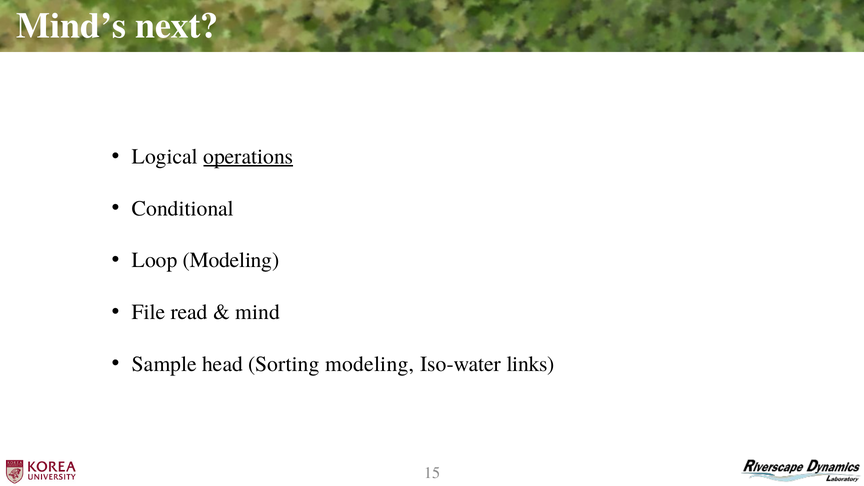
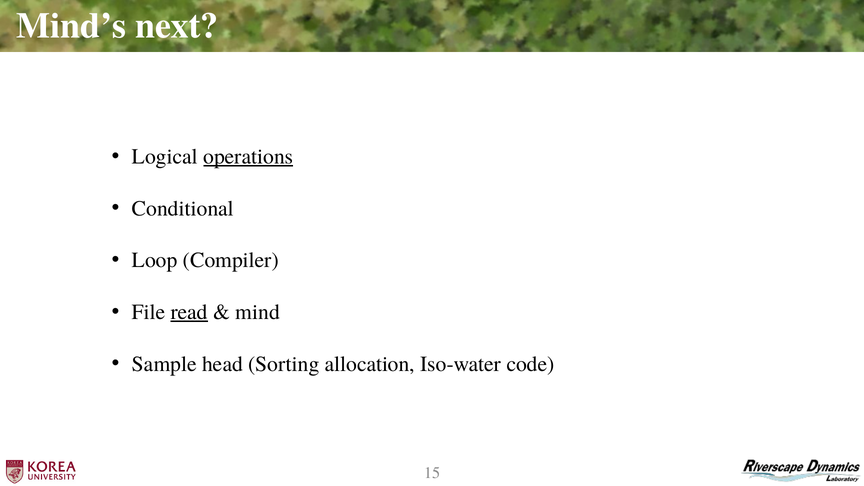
Loop Modeling: Modeling -> Compiler (231, 260)
read underline: none -> present (189, 312)
Sorting modeling: modeling -> allocation (370, 364)
links: links -> code (531, 364)
